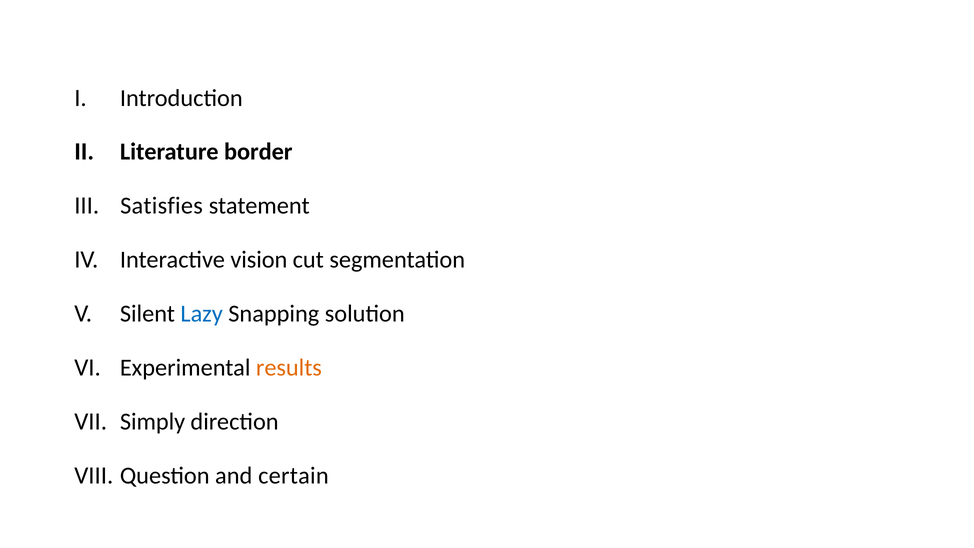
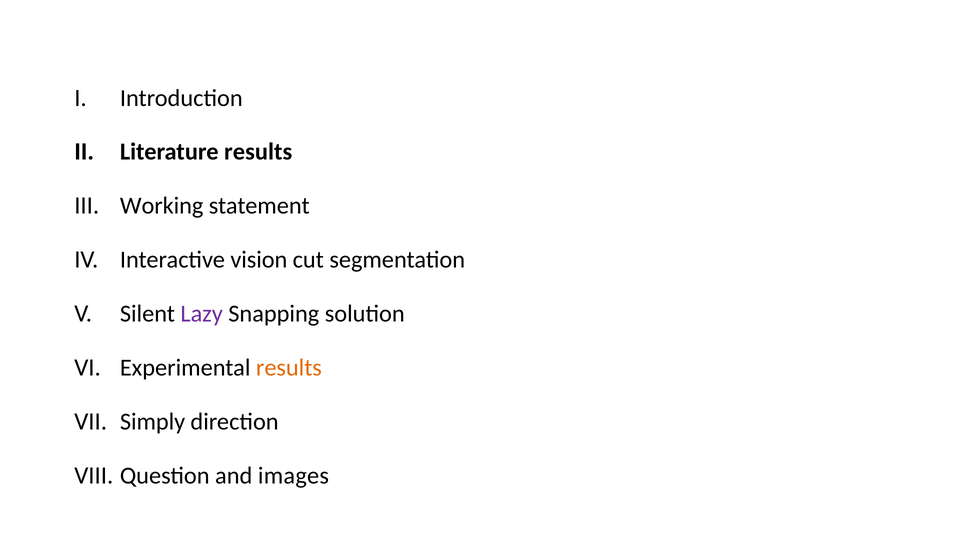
Literature border: border -> results (258, 152)
Satisfies: Satisfies -> Working (162, 206)
Lazy colour: blue -> purple (202, 314)
certain: certain -> images (293, 476)
